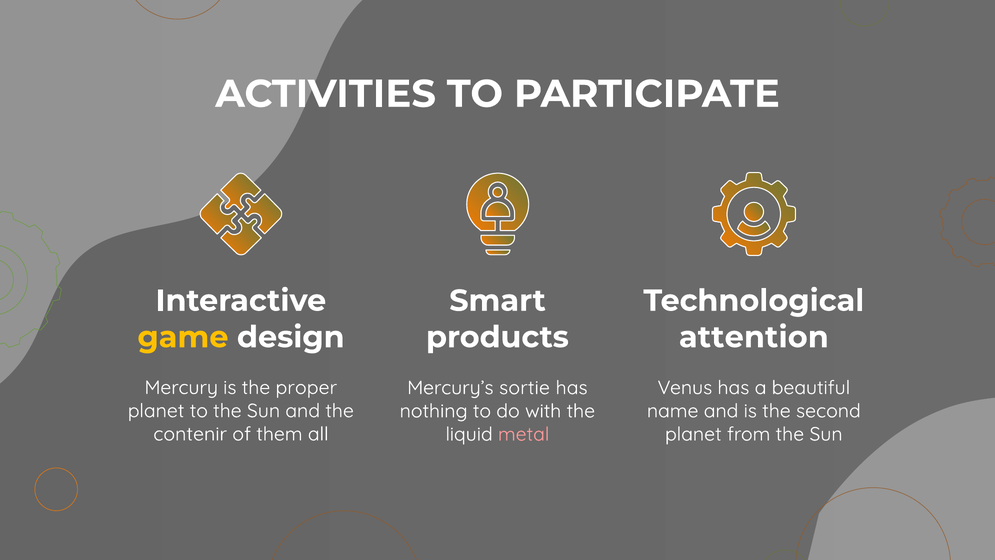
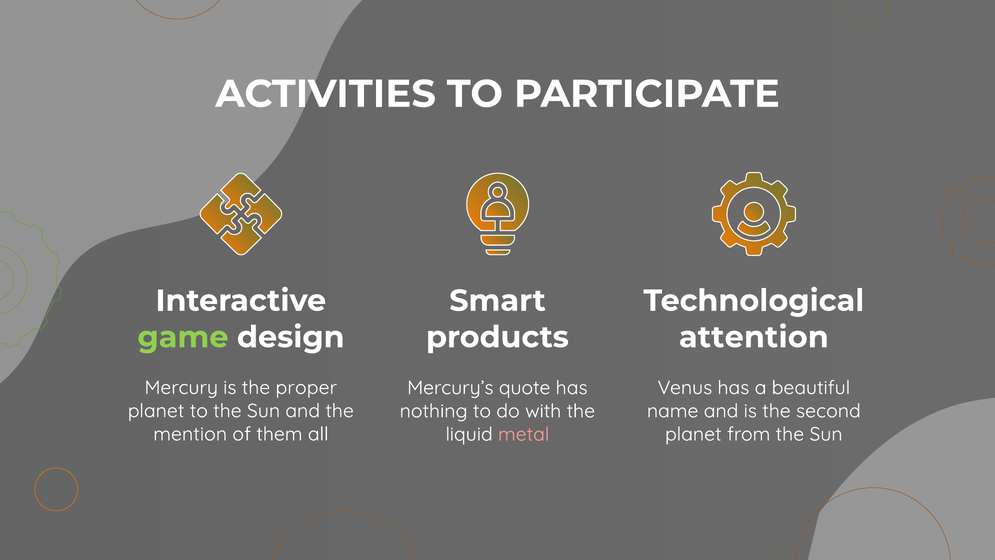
game colour: yellow -> light green (183, 337)
sortie: sortie -> quote (525, 388)
contenir: contenir -> mention (190, 434)
